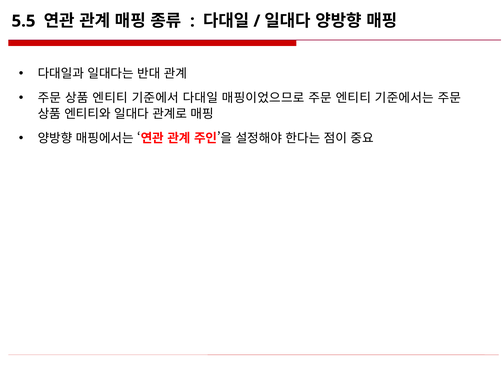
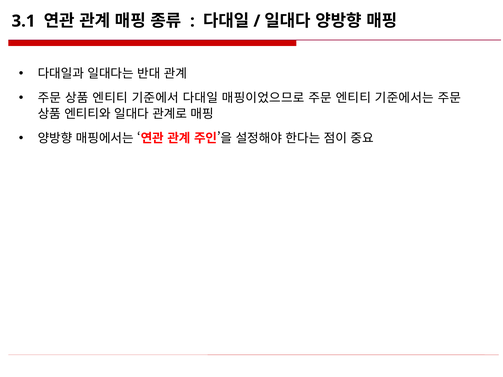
5.5: 5.5 -> 3.1 (23, 21)
